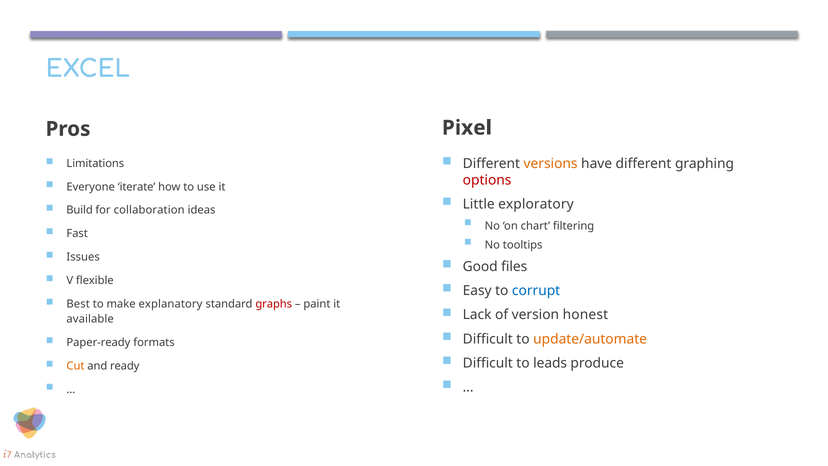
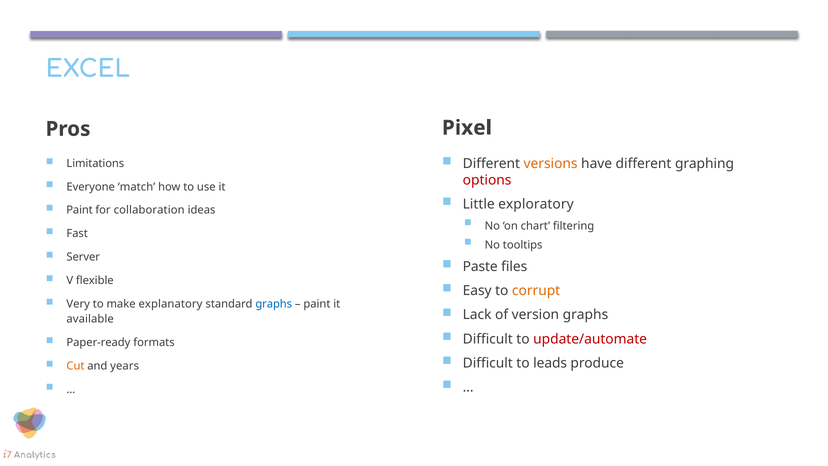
iterate: iterate -> match (137, 187)
Build: Build -> Paint (80, 210)
Issues: Issues -> Server (83, 257)
Good: Good -> Paste (480, 267)
corrupt colour: blue -> orange (536, 291)
Best: Best -> Very (78, 304)
graphs colour: red -> blue (274, 304)
version honest: honest -> graphs (585, 315)
update/automate colour: orange -> red (590, 339)
ready: ready -> years (125, 366)
